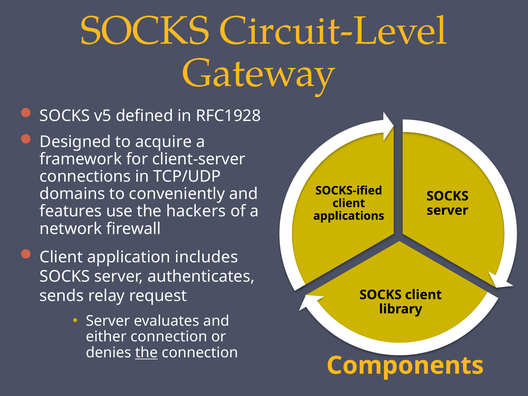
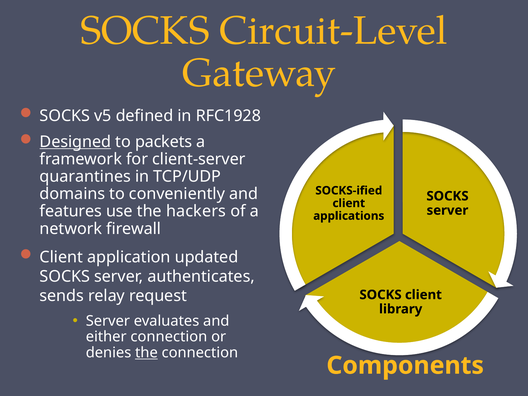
Designed underline: none -> present (75, 142)
acquire: acquire -> packets (164, 142)
connections: connections -> quarantines (85, 177)
includes: includes -> updated (207, 257)
